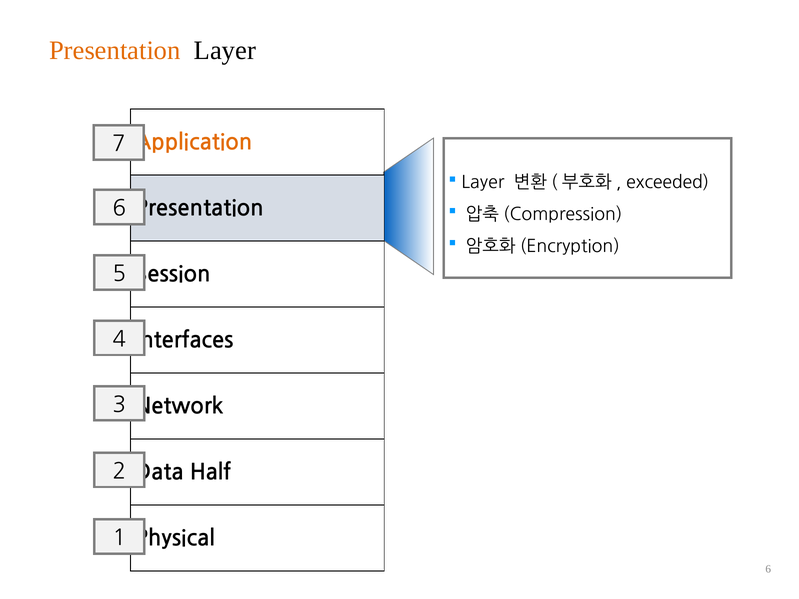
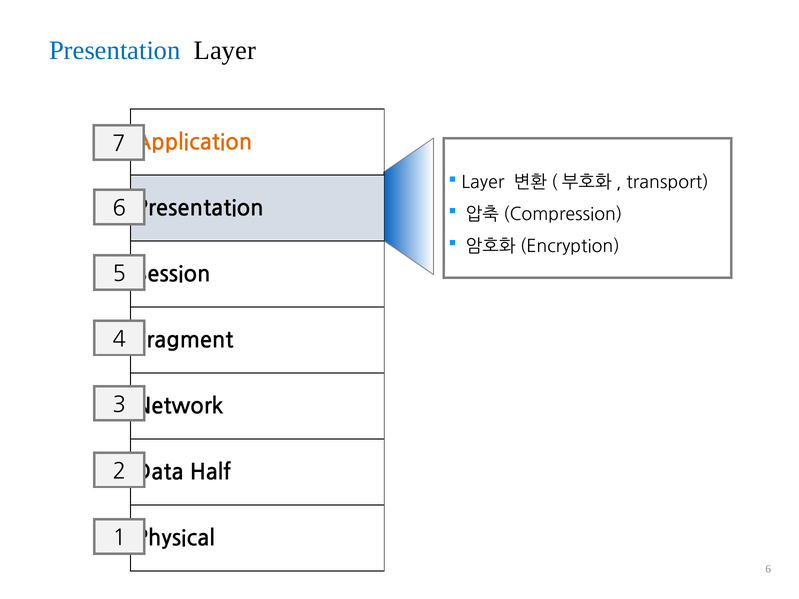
Presentation colour: orange -> blue (115, 50)
exceeded: exceeded -> transport (667, 183)
Interfaces: Interfaces -> Fragment (184, 341)
